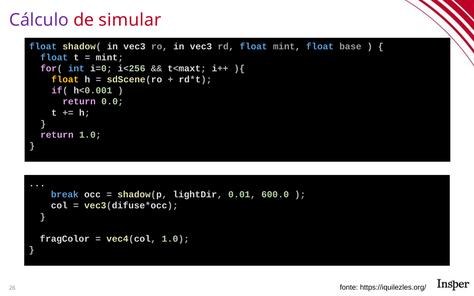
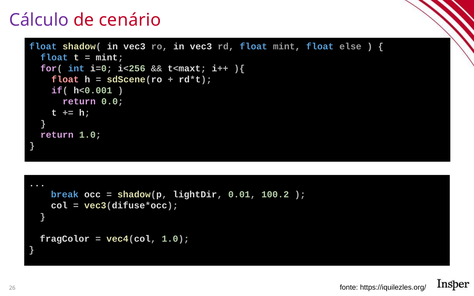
simular: simular -> cenário (130, 20)
base: base -> else (350, 46)
float colour: yellow -> pink (65, 80)
600.0: 600.0 -> 100.2 (275, 195)
